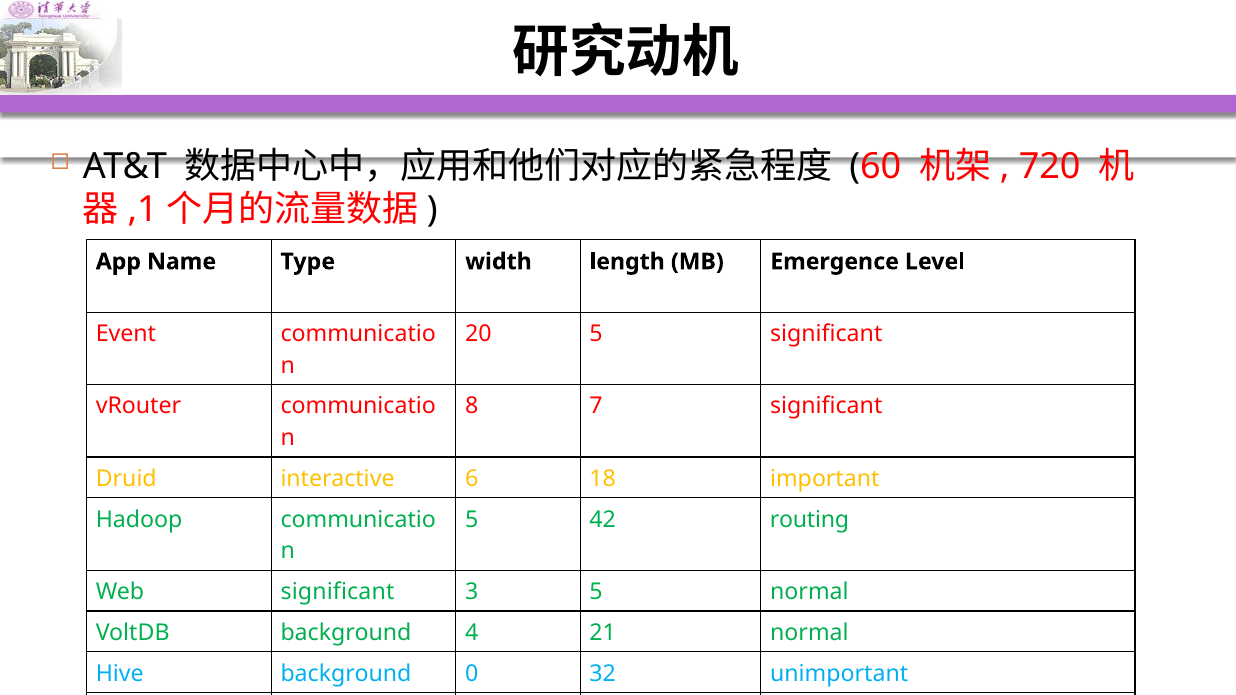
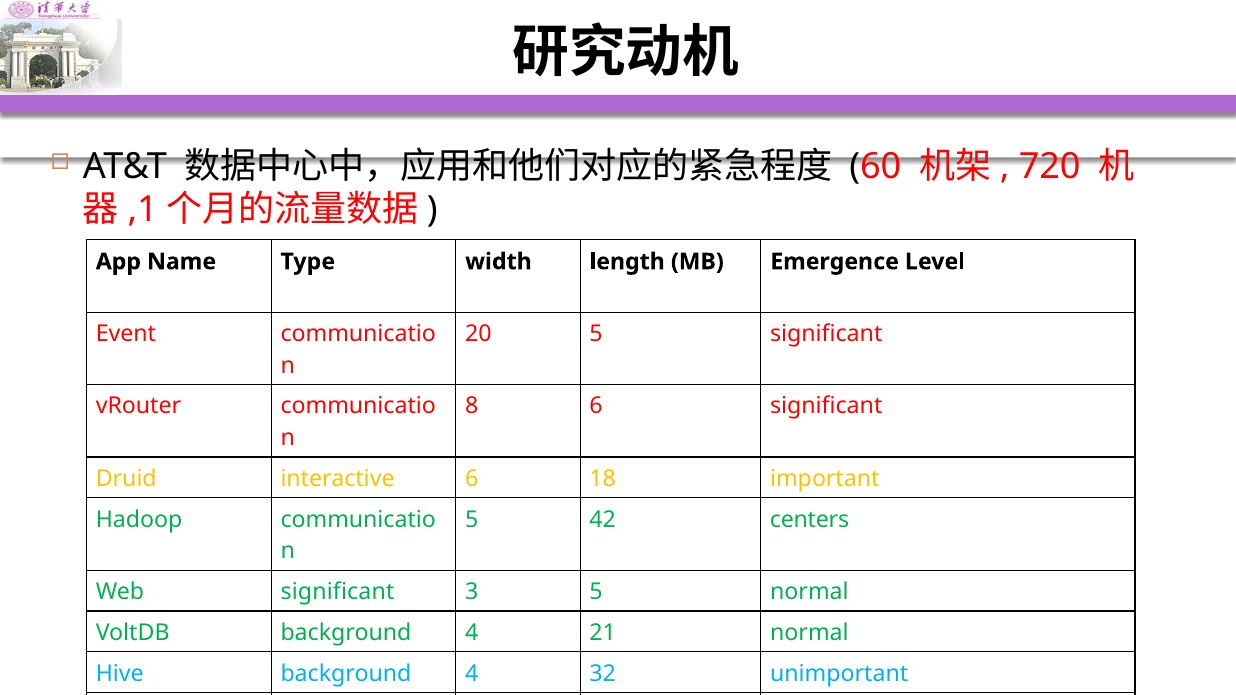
8 7: 7 -> 6 (596, 406)
routing: routing -> centers (809, 520)
Hive background 0: 0 -> 4 (472, 674)
